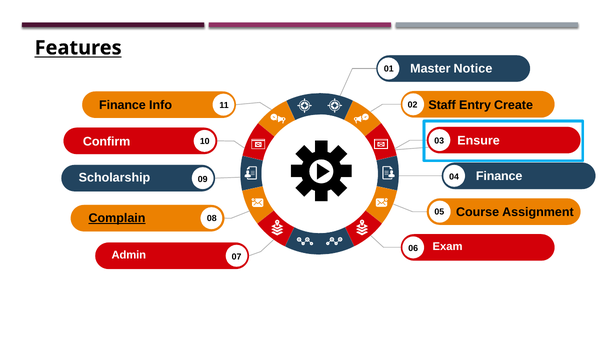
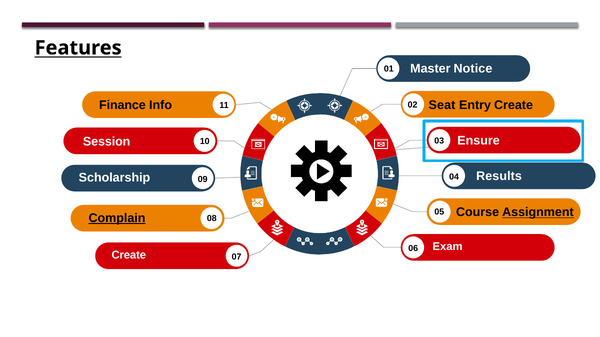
Staff: Staff -> Seat (442, 105)
Confirm: Confirm -> Session (107, 142)
Finance: Finance -> Results (499, 176)
Assignment underline: none -> present (538, 213)
Admin: Admin -> Create (129, 255)
